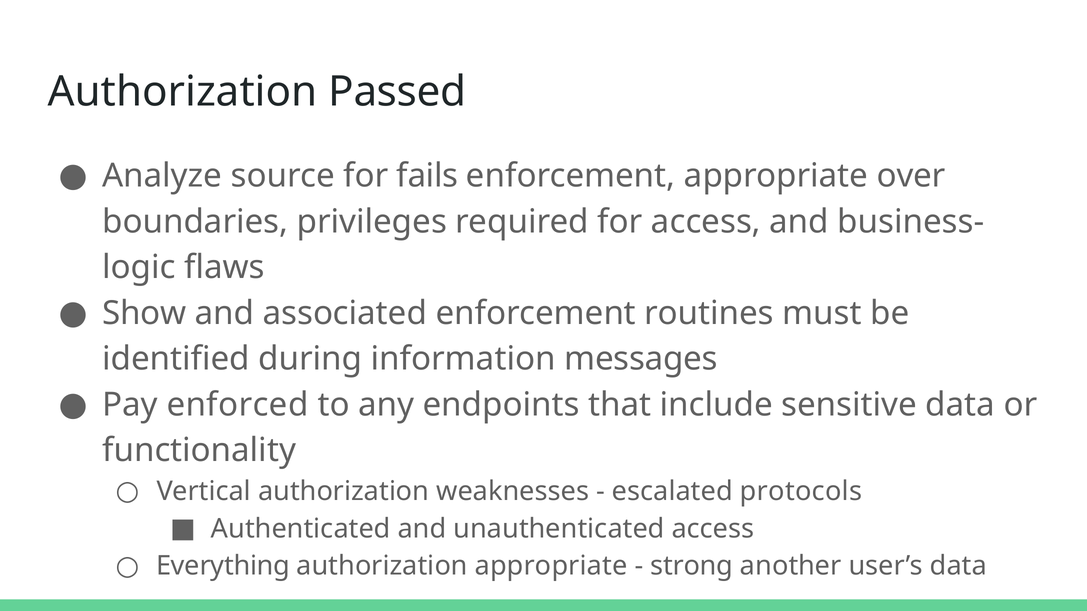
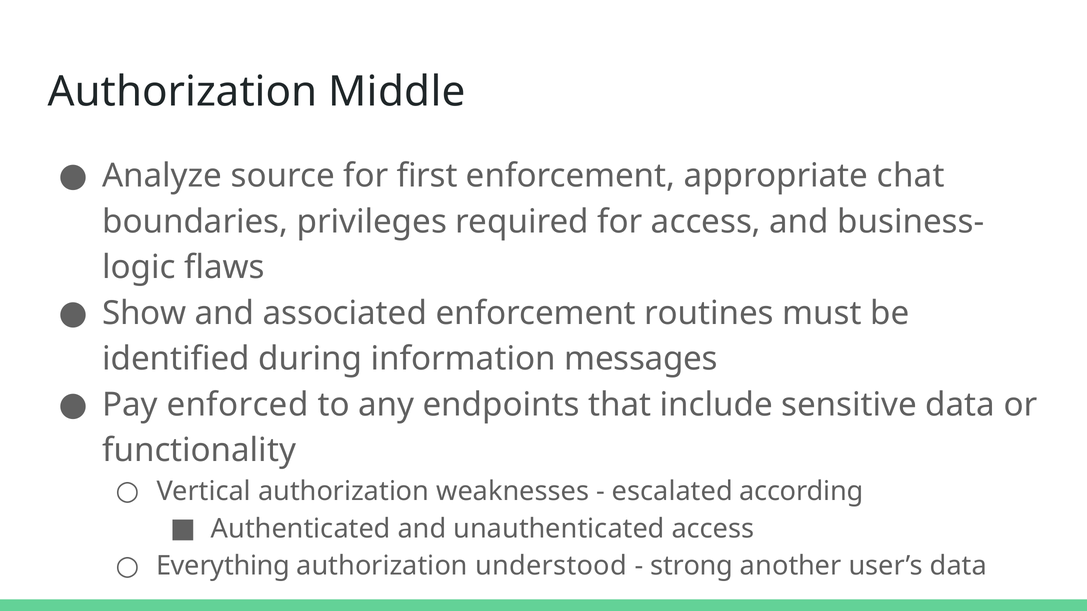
Passed: Passed -> Middle (397, 92)
fails: fails -> first (427, 176)
over: over -> chat (911, 176)
protocols: protocols -> according (801, 491)
authorization appropriate: appropriate -> understood (551, 566)
